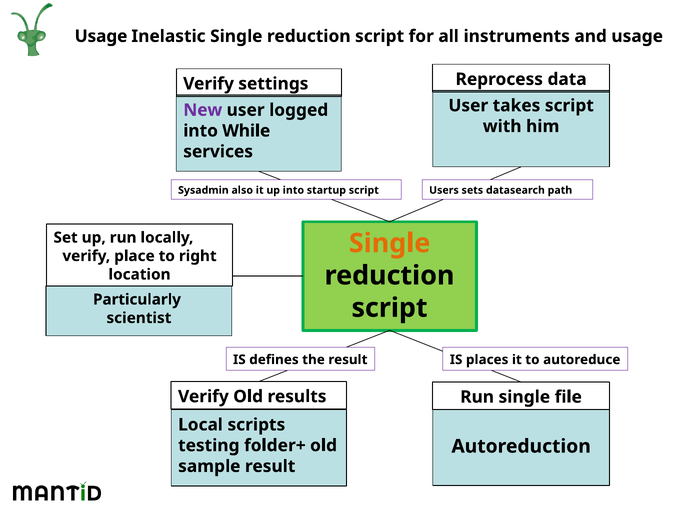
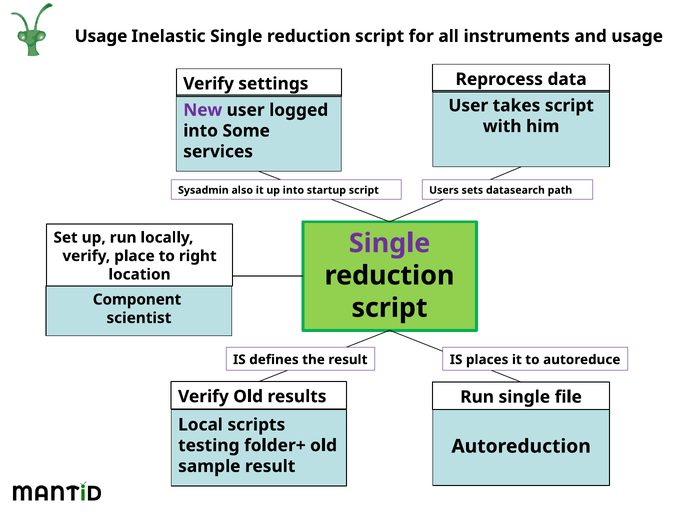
While: While -> Some (246, 131)
Single colour: orange -> purple (390, 244)
Particularly: Particularly -> Component (137, 300)
